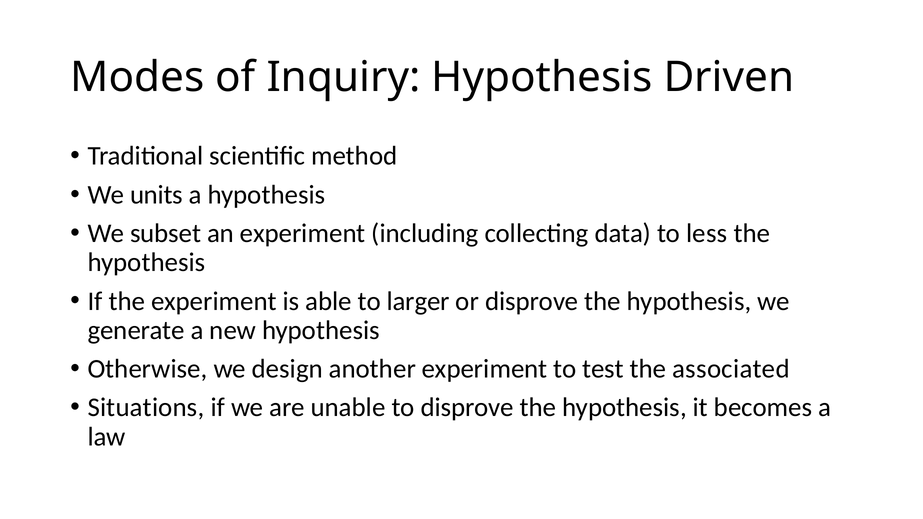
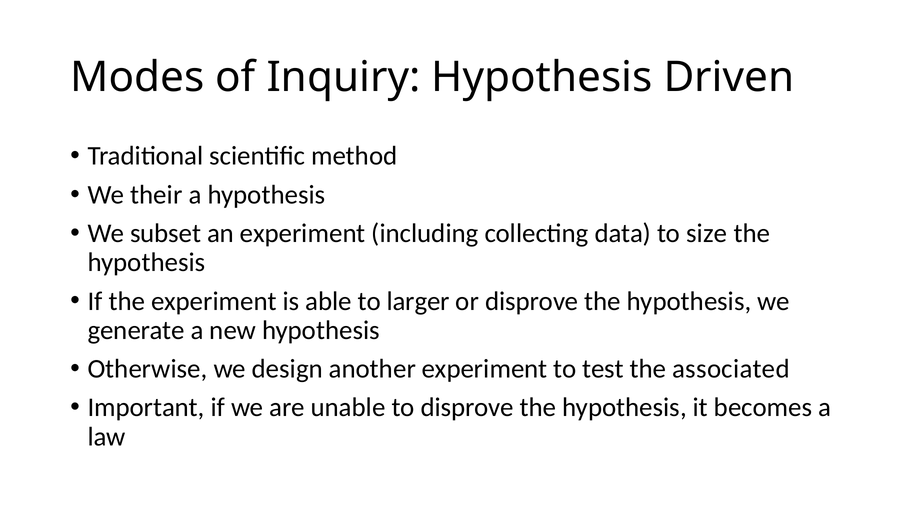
units: units -> their (156, 195)
less: less -> size (707, 233)
Situations: Situations -> Important (146, 408)
